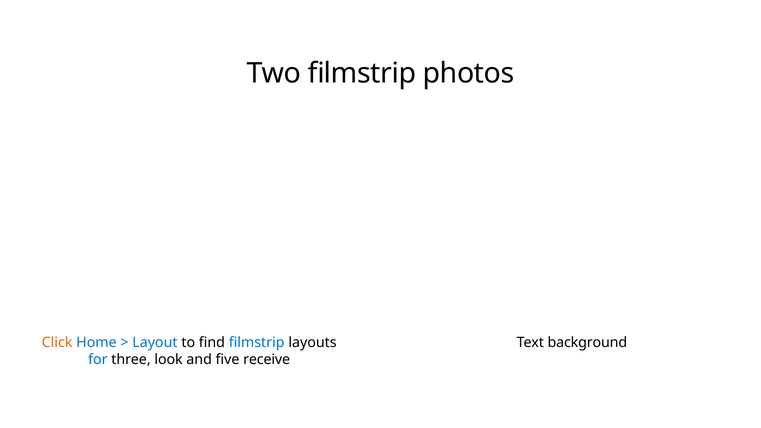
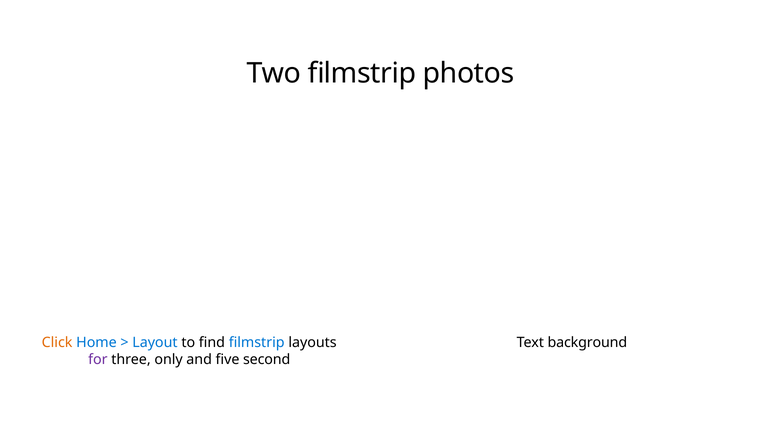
for colour: blue -> purple (98, 360)
look: look -> only (169, 360)
receive: receive -> second (267, 360)
